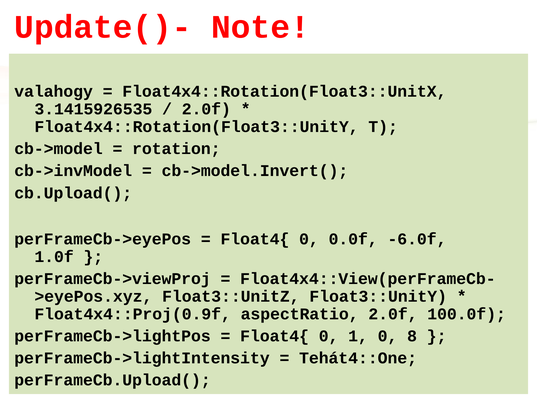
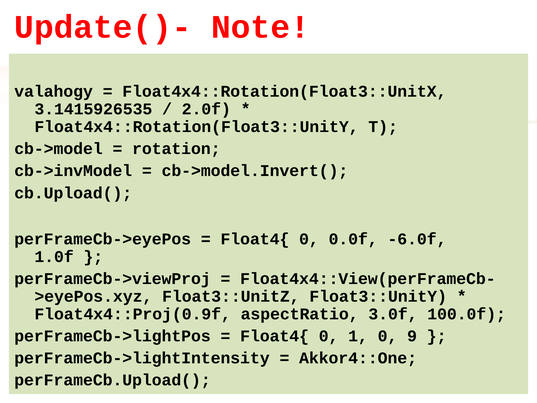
aspectRatio 2.0f: 2.0f -> 3.0f (393, 314)
8: 8 -> 9 (412, 336)
Tehát4::One: Tehát4::One -> Akkor4::One (358, 358)
